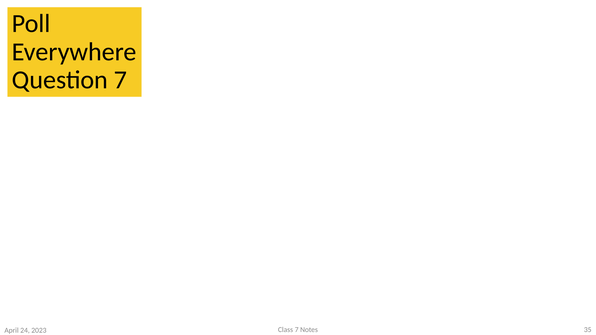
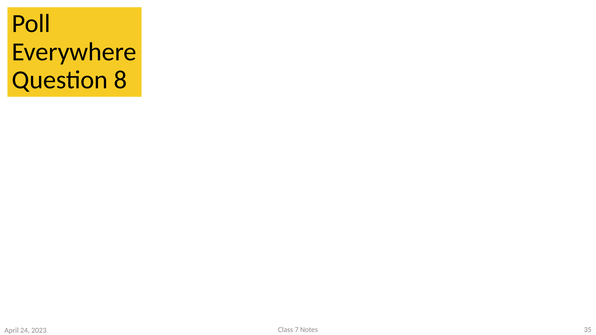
Question 7: 7 -> 8 (120, 80)
